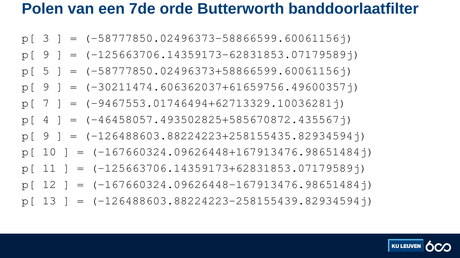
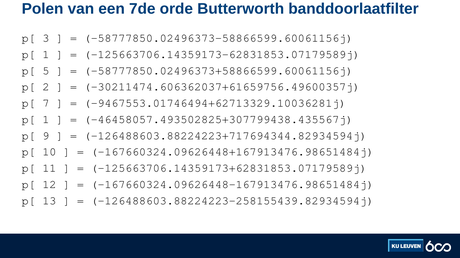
9: 9 -> 1 (46, 54)
9: 9 -> 2 (46, 87)
4: 4 -> 1 (46, 120)
-46458057.493502825+585670872.435567j: -46458057.493502825+585670872.435567j -> -46458057.493502825+307799438.435567j (218, 120)
-126488603.88224223+258155435.82934594j: -126488603.88224223+258155435.82934594j -> -126488603.88224223+717694344.82934594j (225, 136)
